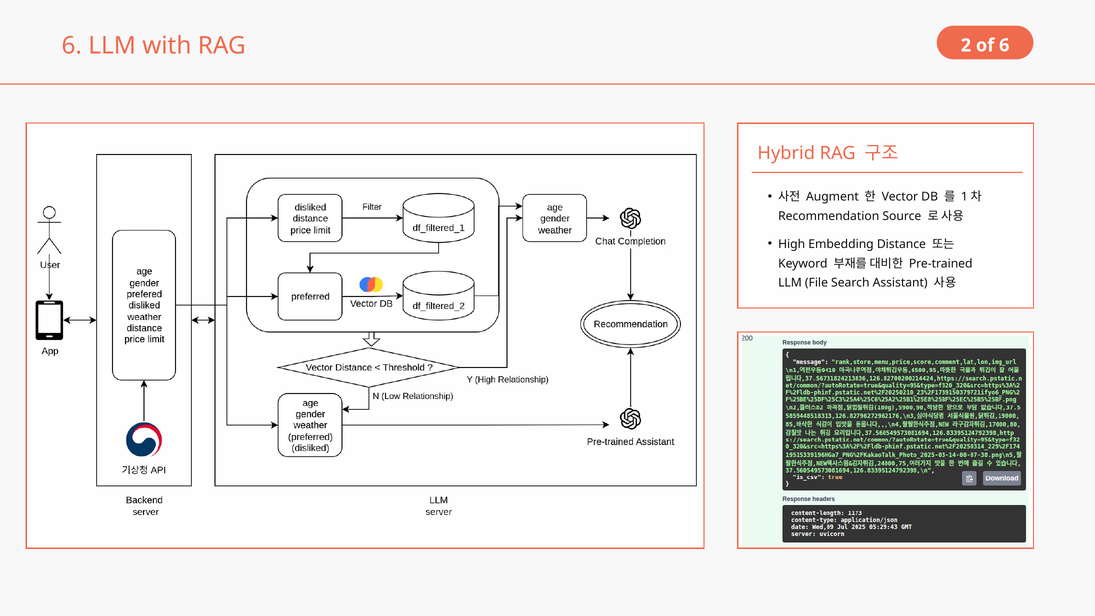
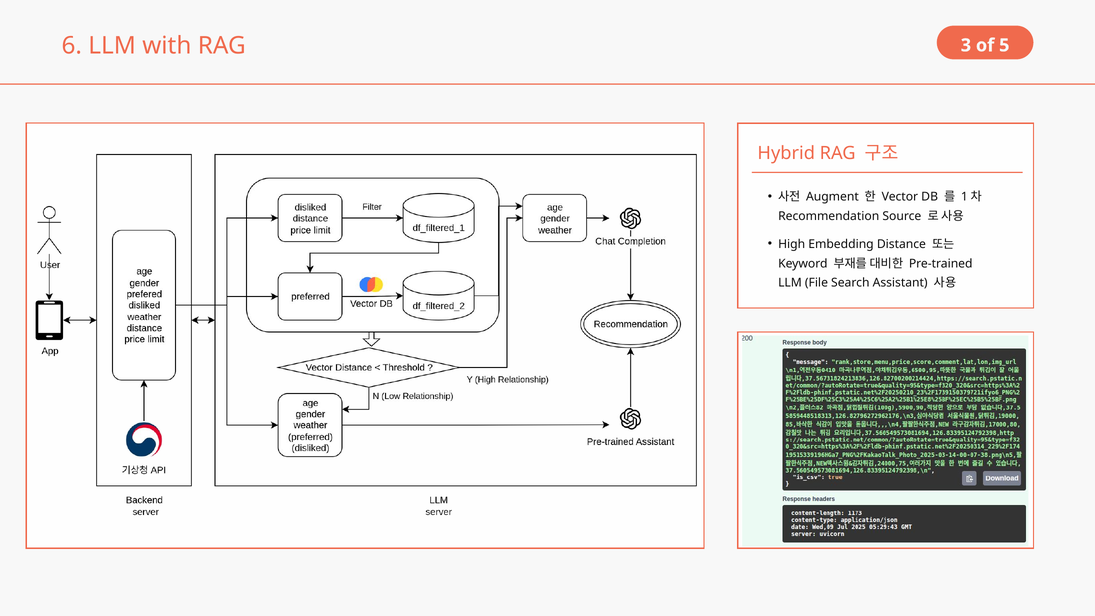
2: 2 -> 3 (966, 45)
of 6: 6 -> 5 (1004, 45)
